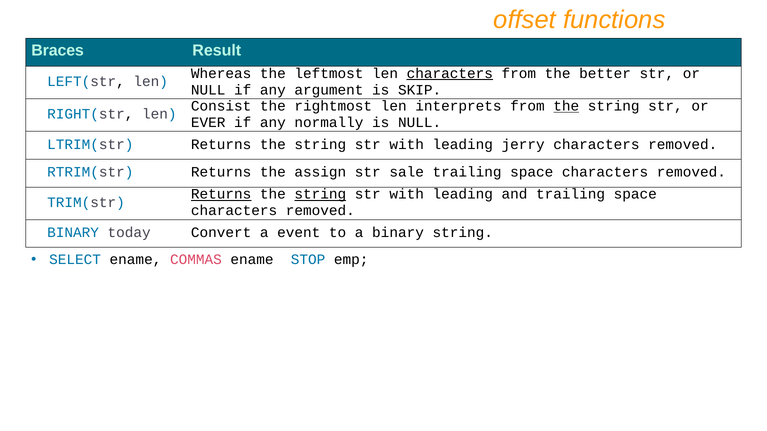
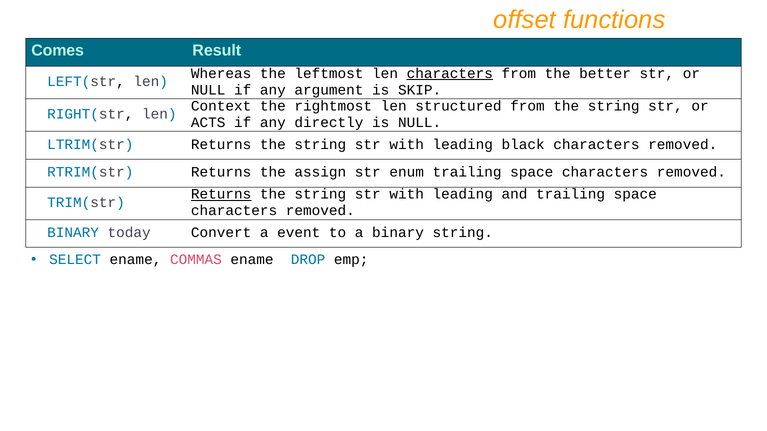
Braces: Braces -> Comes (58, 51)
Consist: Consist -> Context (221, 106)
interprets: interprets -> structured (458, 106)
the underline: present -> none (566, 106)
EVER: EVER -> ACTS (208, 122)
normally: normally -> directly (329, 122)
jerry: jerry -> black (523, 145)
sale: sale -> enum (407, 172)
string underline: present -> none (320, 194)
STOP: STOP -> DROP (308, 260)
